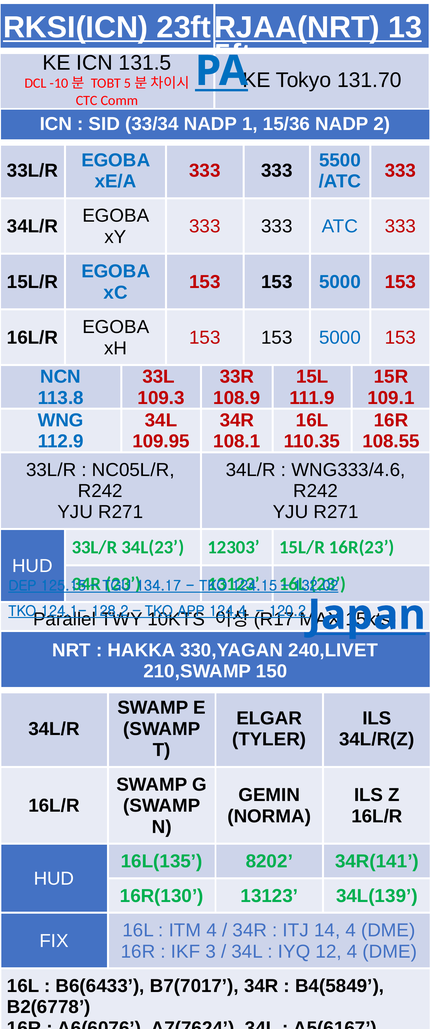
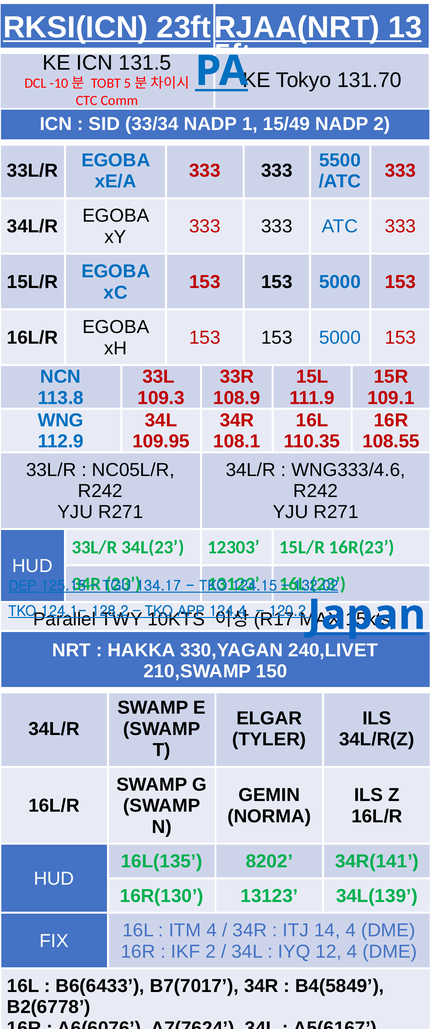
15/36: 15/36 -> 15/49 (286, 124)
IKF 3: 3 -> 2 (211, 951)
